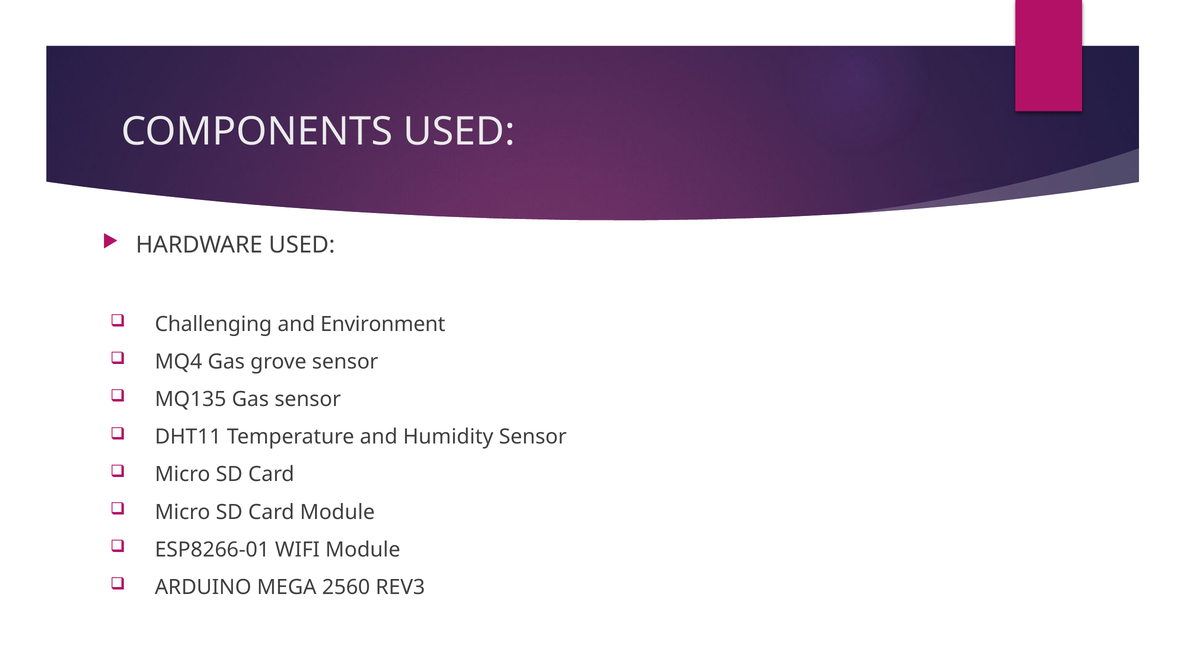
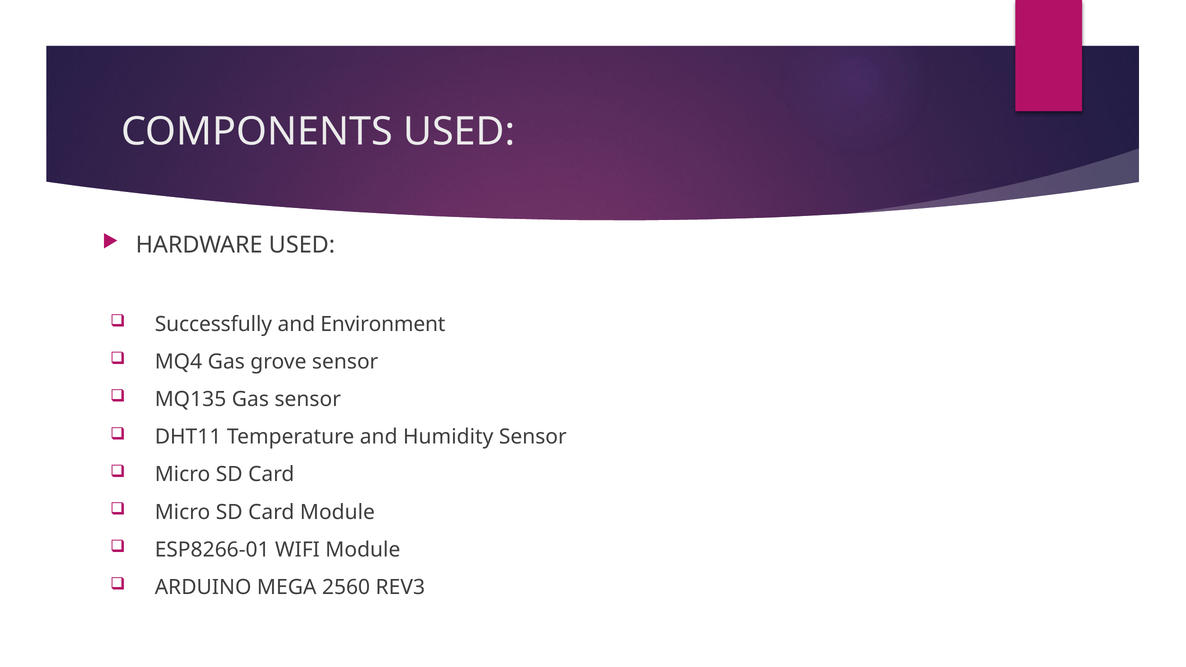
Challenging: Challenging -> Successfully (213, 324)
